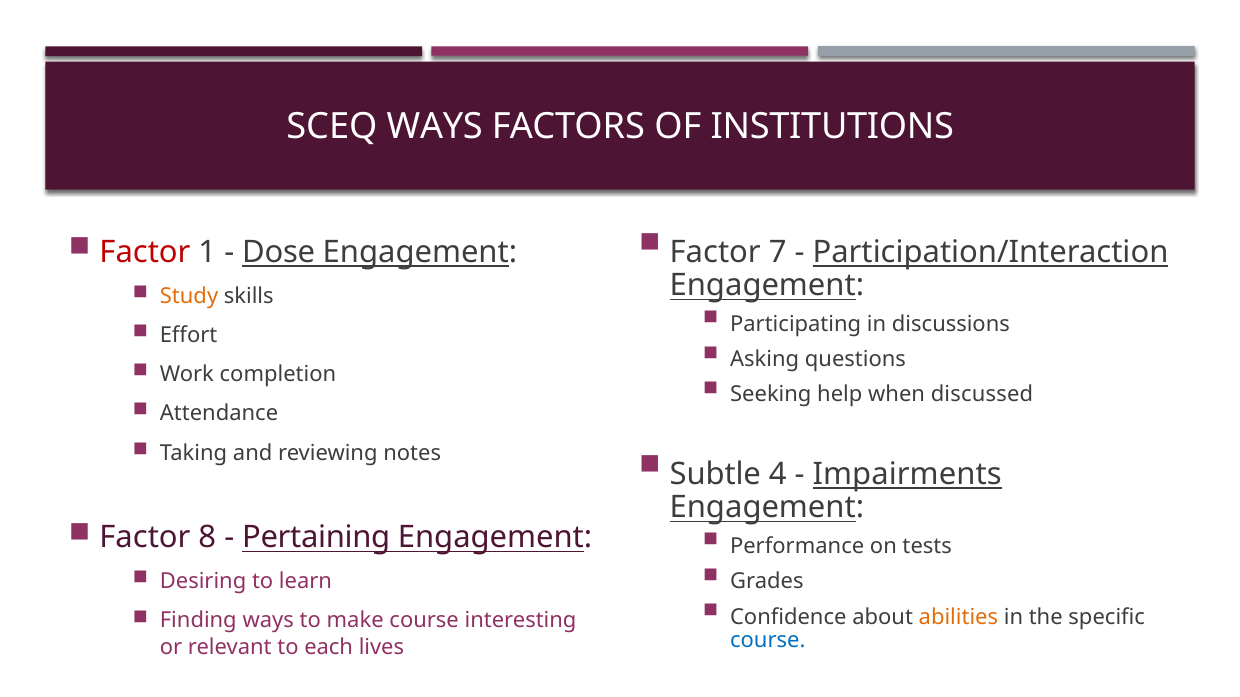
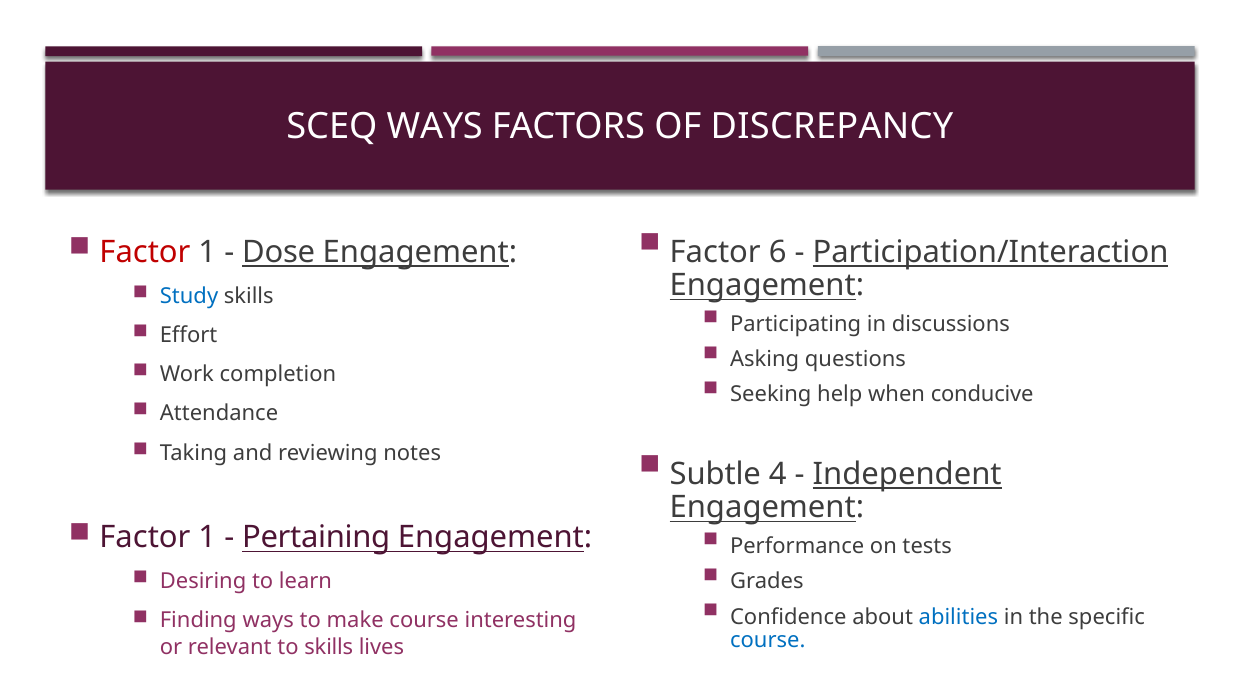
INSTITUTIONS: INSTITUTIONS -> DISCREPANCY (832, 127)
7: 7 -> 6 (778, 252)
Study colour: orange -> blue (189, 296)
discussed: discussed -> conducive (982, 395)
Impairments: Impairments -> Independent (907, 474)
8: 8 -> 1 (207, 538)
abilities colour: orange -> blue (958, 617)
to each: each -> skills (329, 648)
